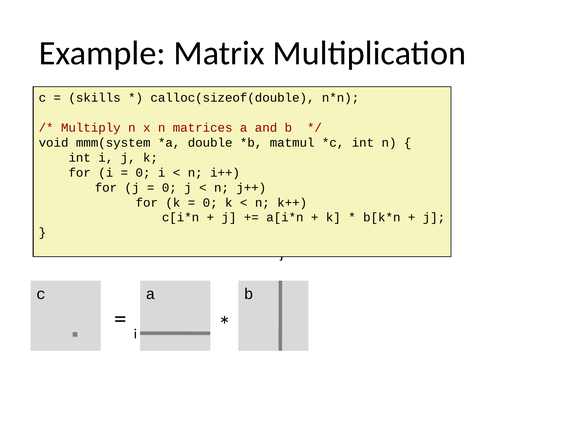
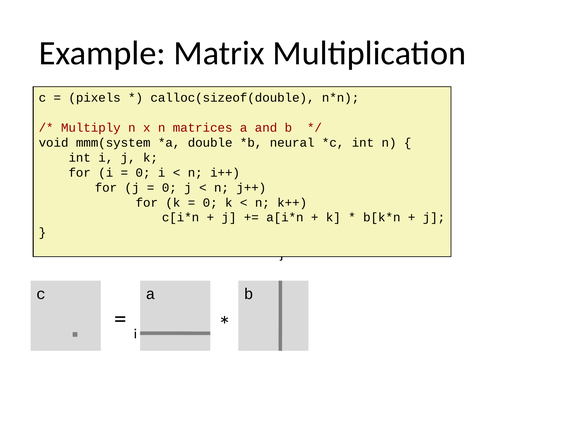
skills: skills -> pixels (95, 98)
matmul: matmul -> neural (292, 143)
